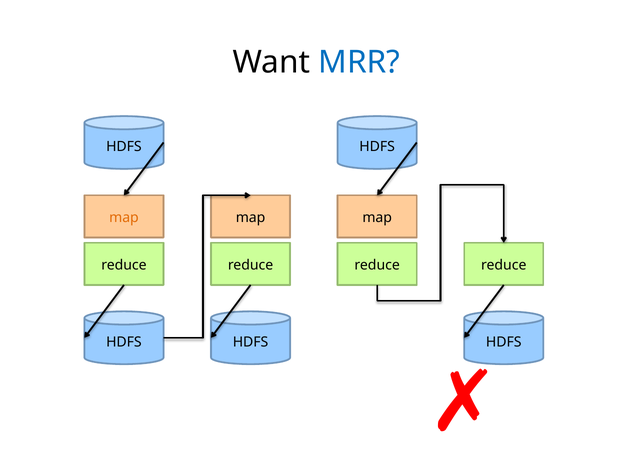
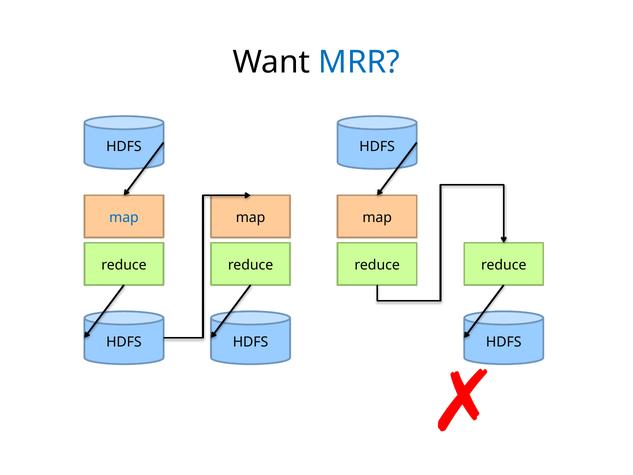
map colour: orange -> blue (124, 217)
